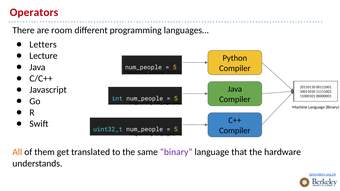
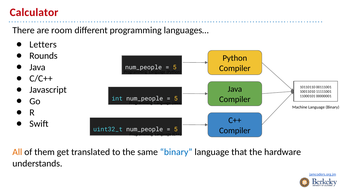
Operators: Operators -> Calculator (34, 12)
Lecture: Lecture -> Rounds (43, 56)
binary colour: purple -> blue (176, 152)
